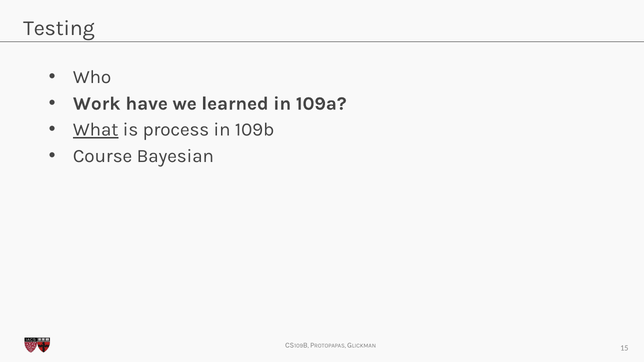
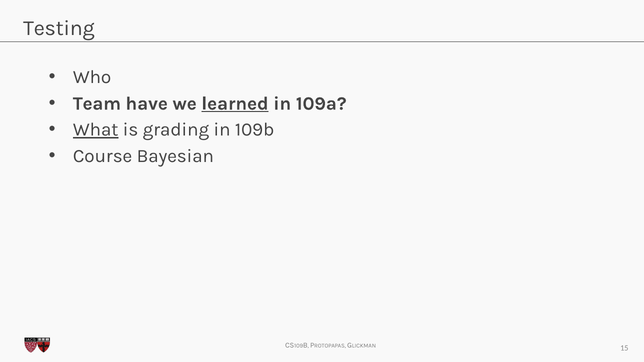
Work: Work -> Team (97, 104)
learned underline: none -> present (235, 104)
process: process -> grading (176, 130)
